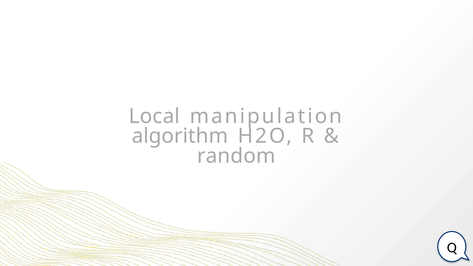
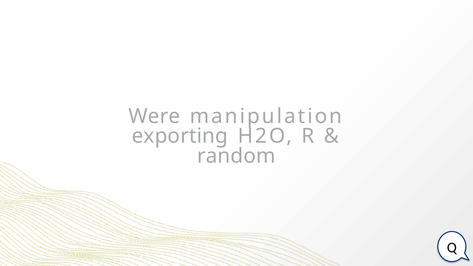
Local: Local -> Were (154, 116)
algorithm: algorithm -> exporting (180, 136)
